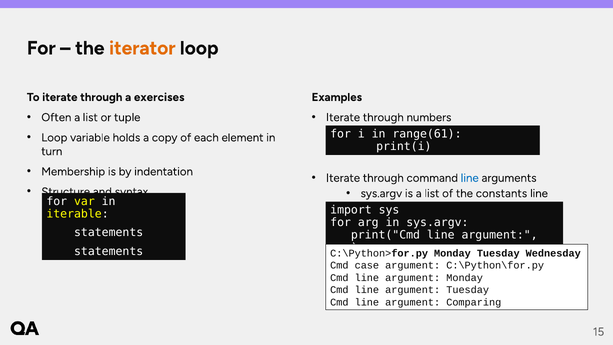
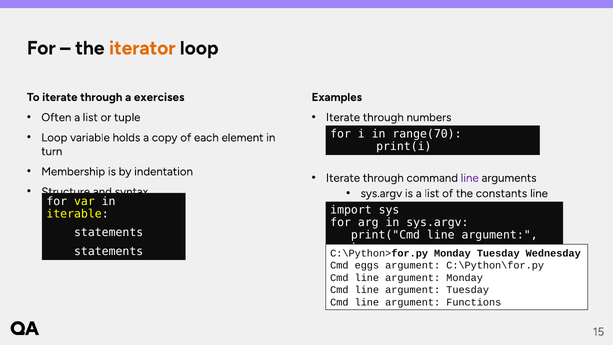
range(61: range(61 -> range(70 (427, 134)
line colour: blue -> purple (470, 178)
case: case -> eggs (367, 265)
Comparing: Comparing -> Functions (474, 302)
